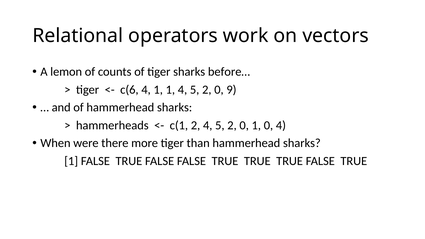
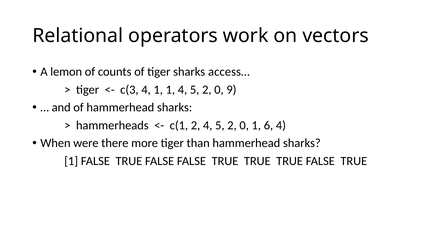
before…: before… -> access… (229, 72)
c(6: c(6 -> c(3 (129, 90)
1 0: 0 -> 6 (268, 125)
